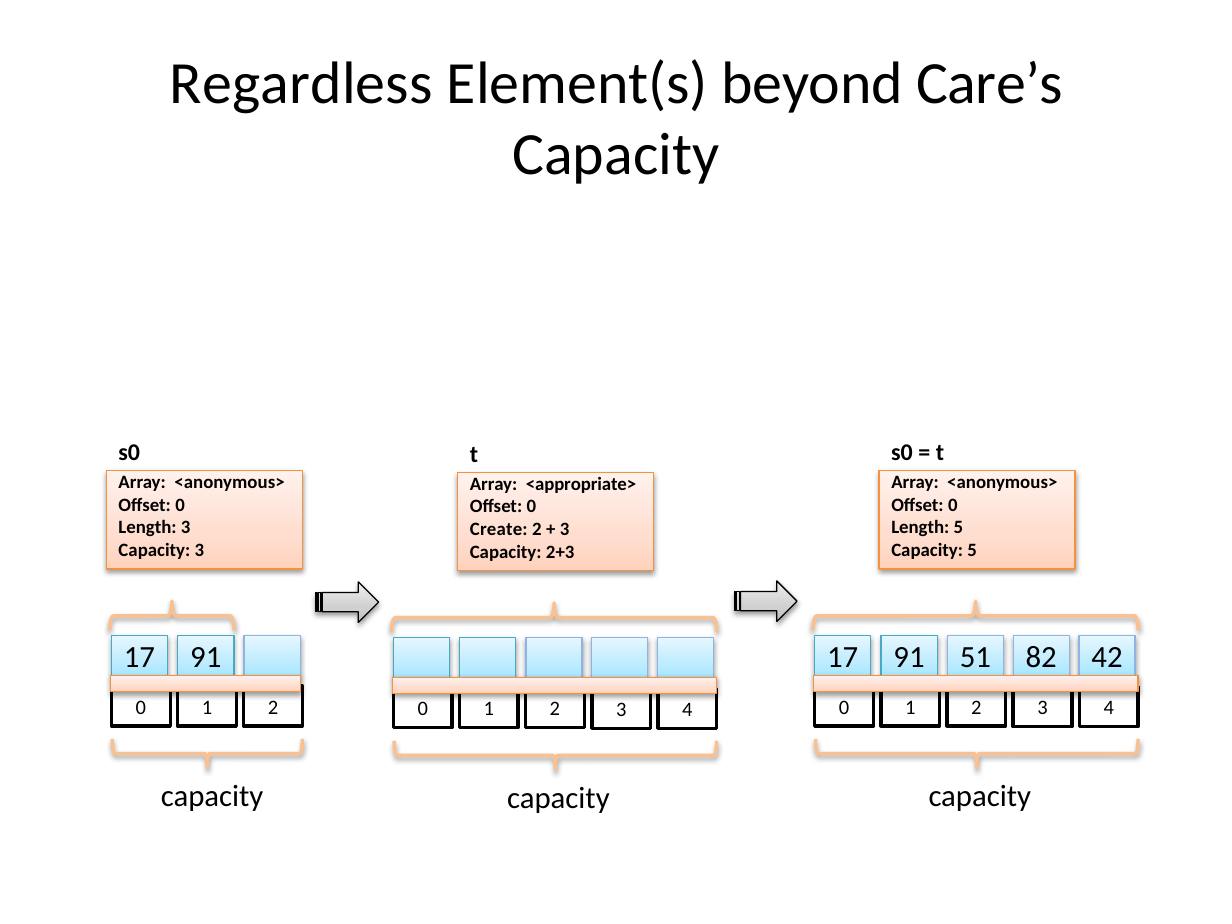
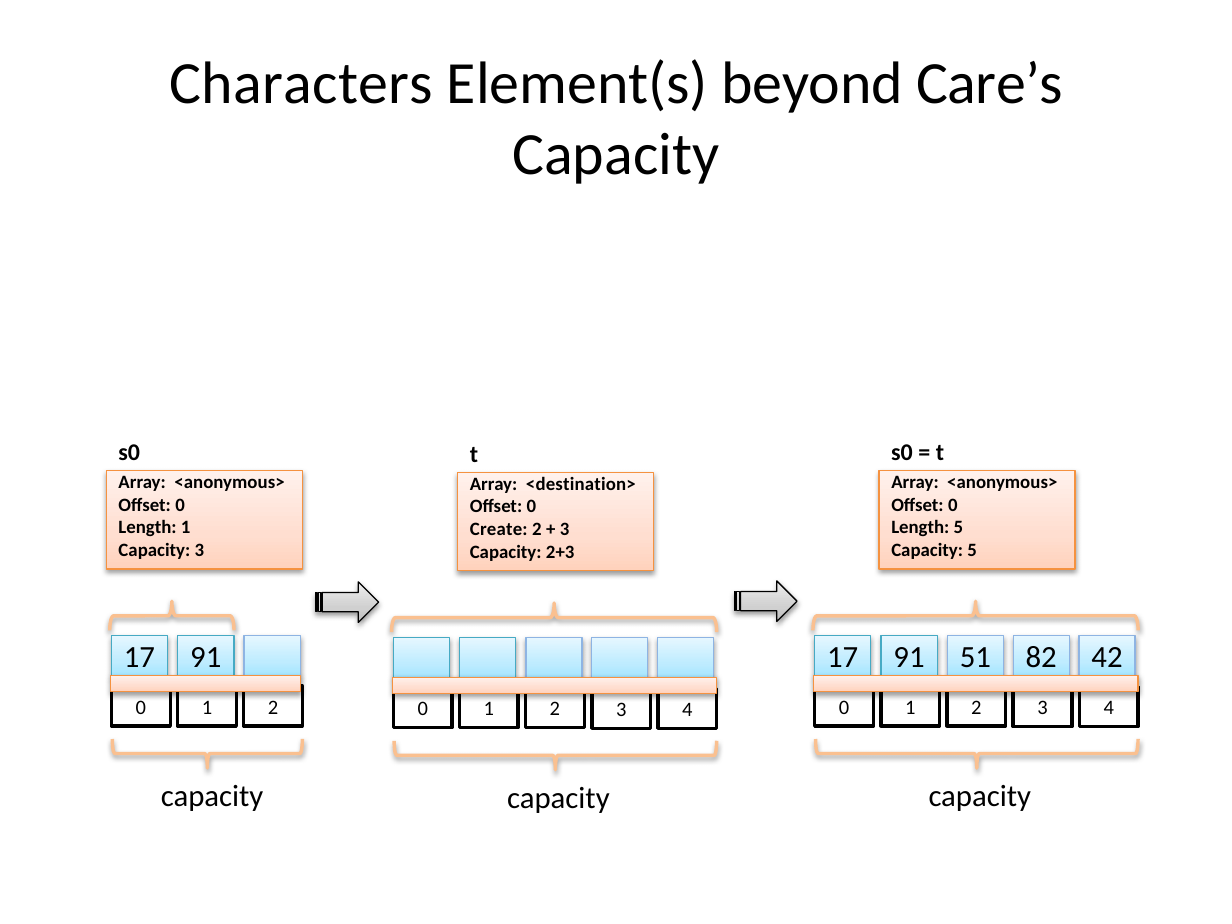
Regardless: Regardless -> Characters (301, 83)
<appropriate>: <appropriate> -> <destination> (581, 484)
Length 3: 3 -> 1 (186, 528)
